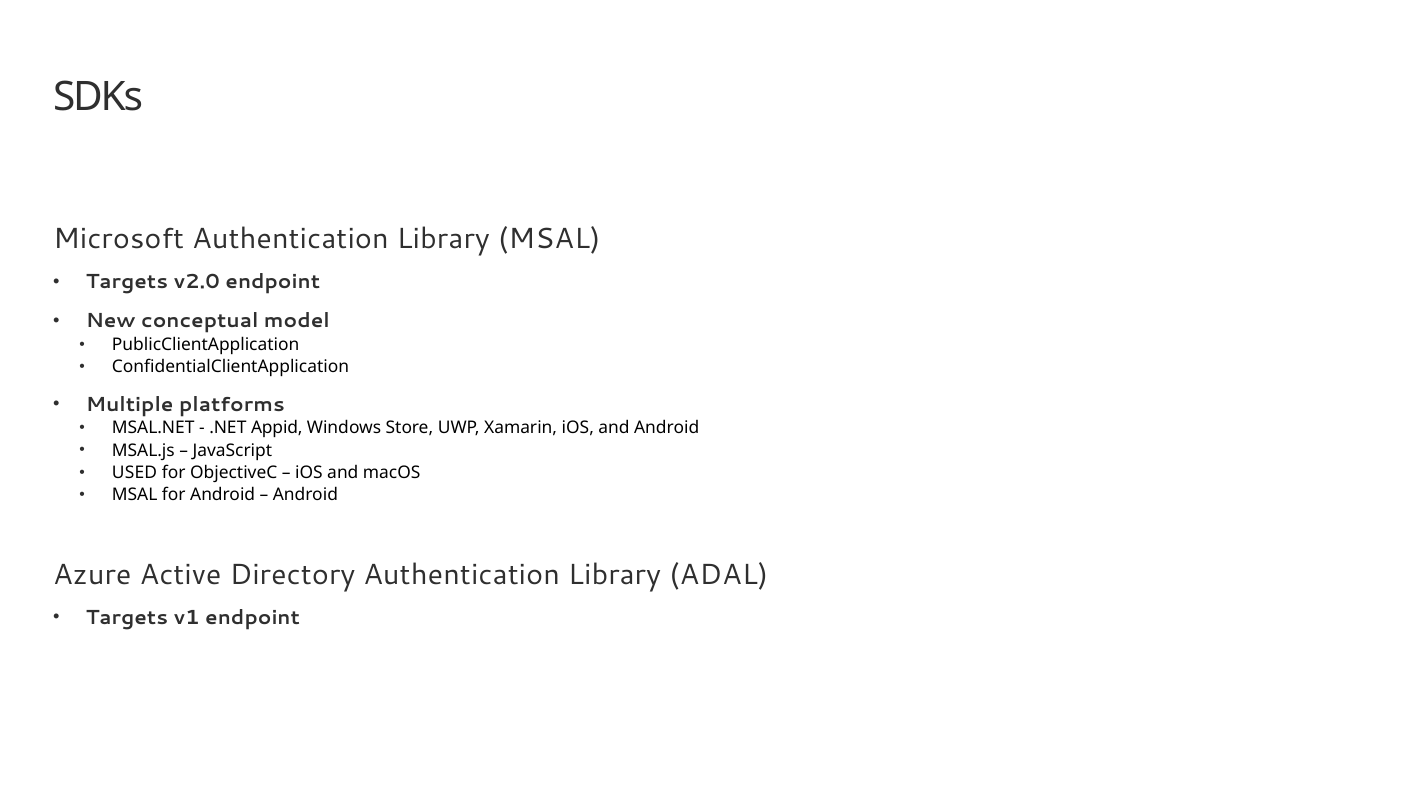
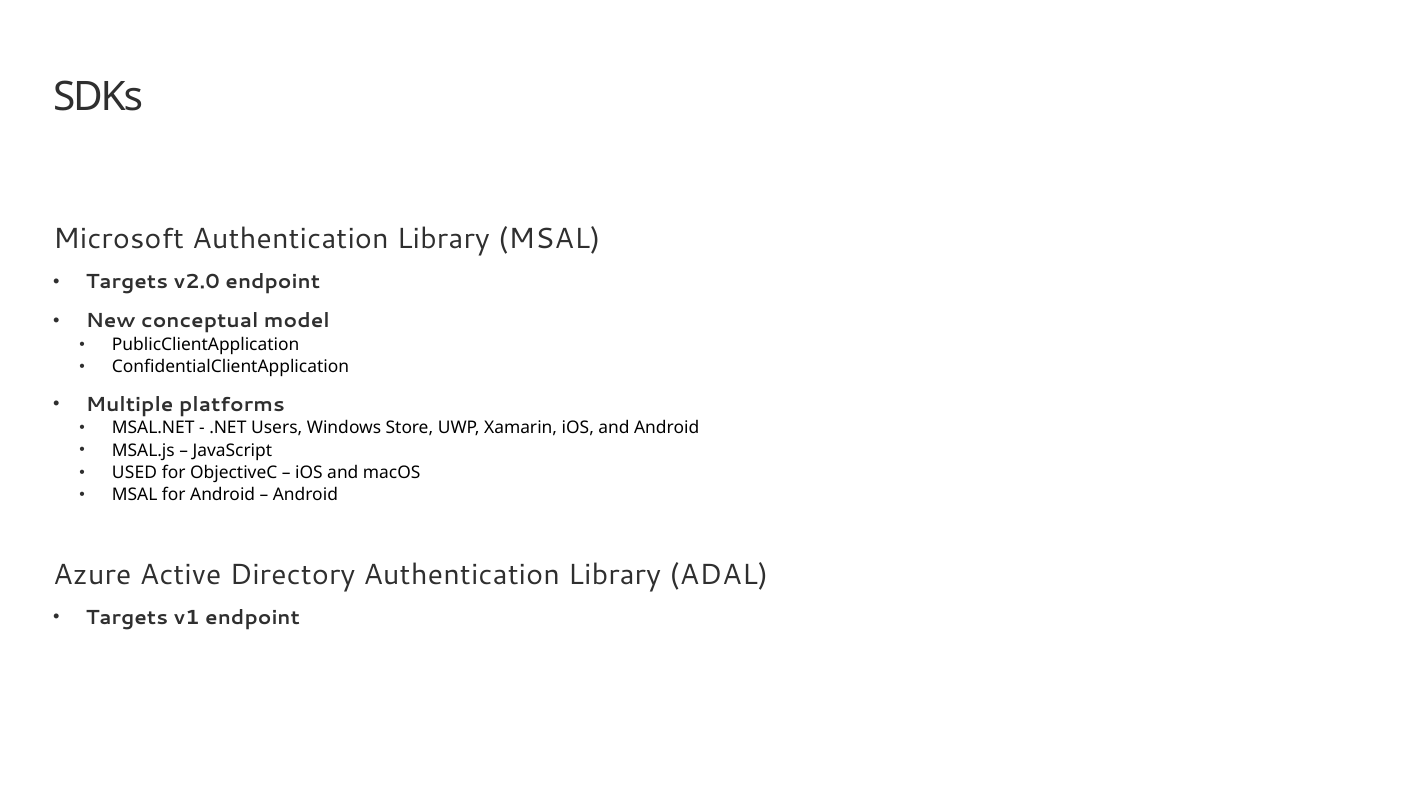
Appid: Appid -> Users (277, 428)
